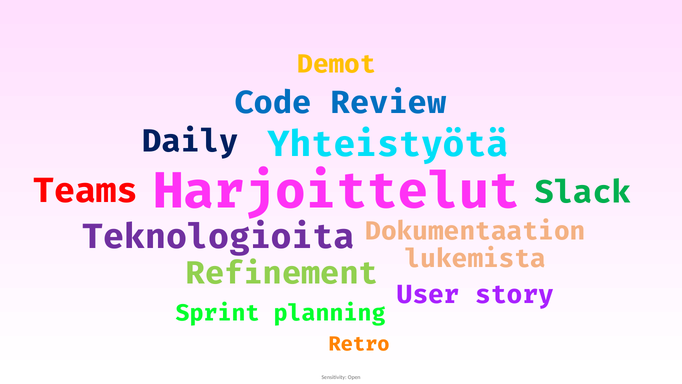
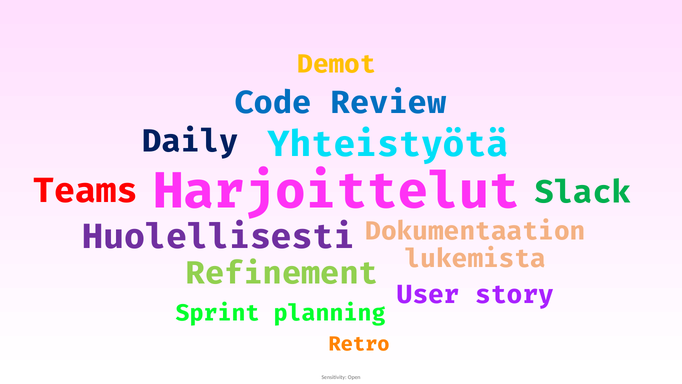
Teknologioita: Teknologioita -> Huolellisesti (219, 237)
